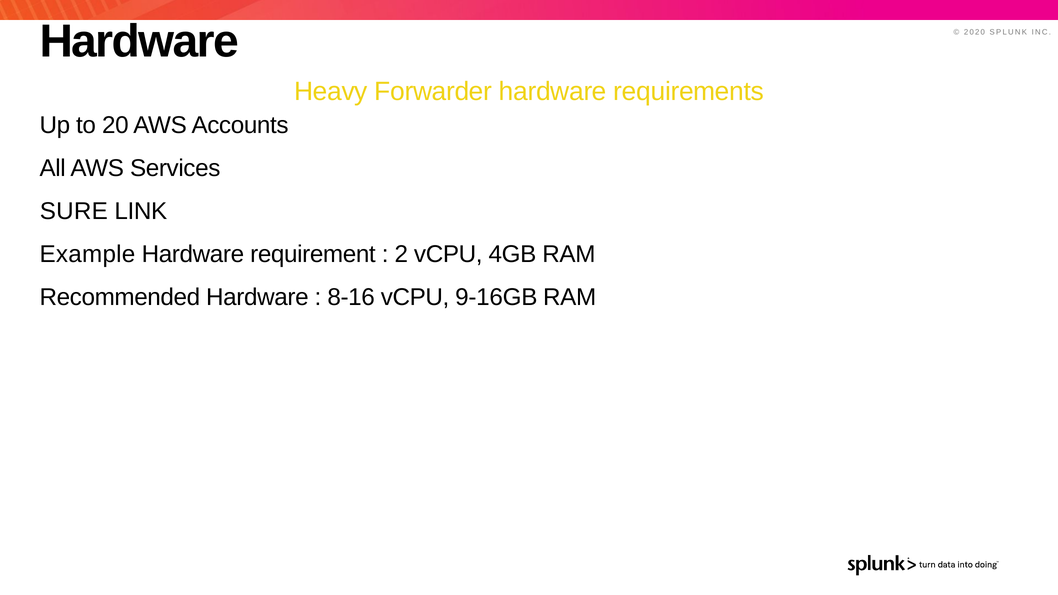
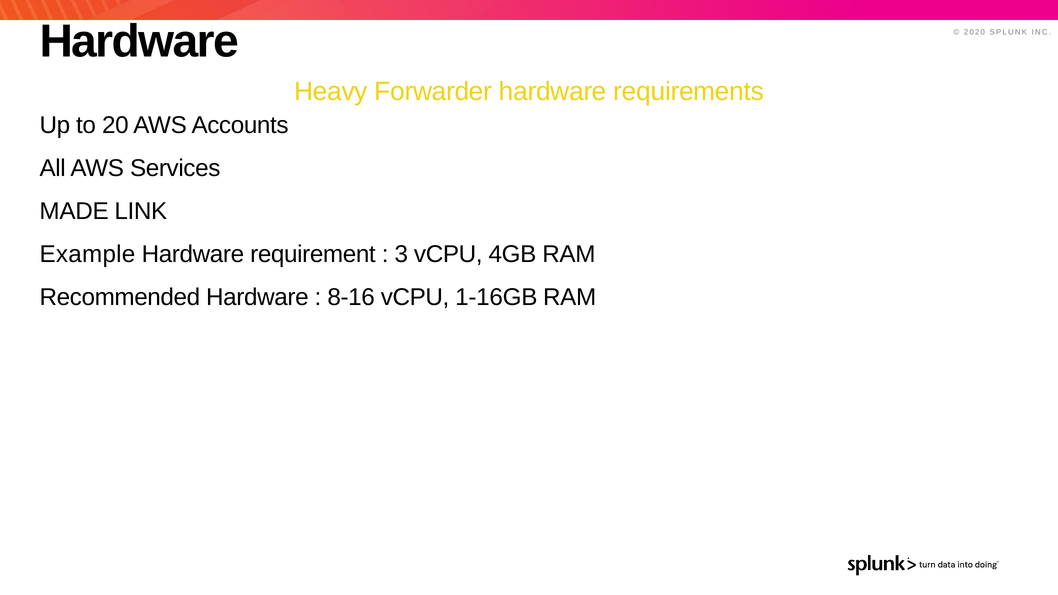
SURE: SURE -> MADE (74, 211)
2: 2 -> 3 (401, 254)
9-16GB: 9-16GB -> 1-16GB (496, 297)
